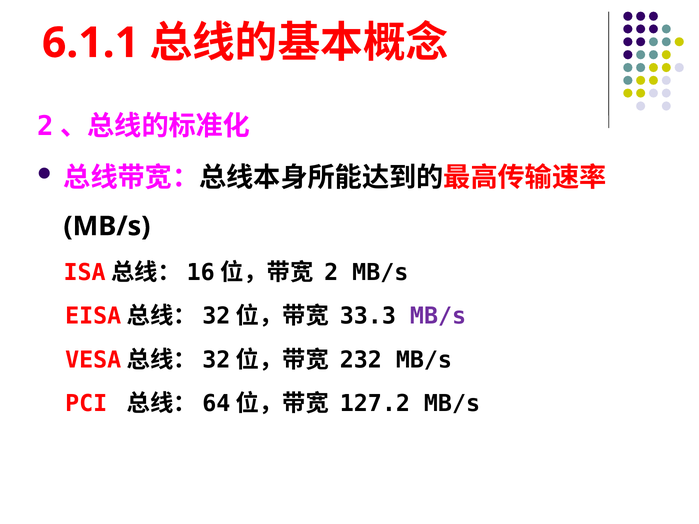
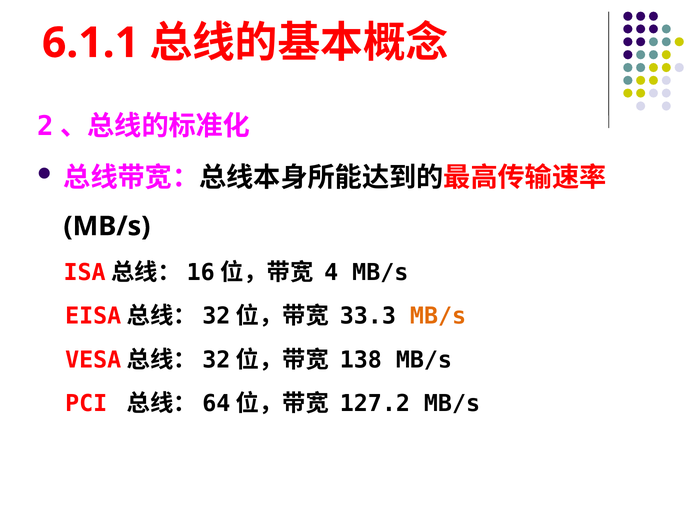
2: 2 -> 4 (331, 273)
MB/s colour: purple -> orange (438, 316)
232: 232 -> 138 (361, 360)
